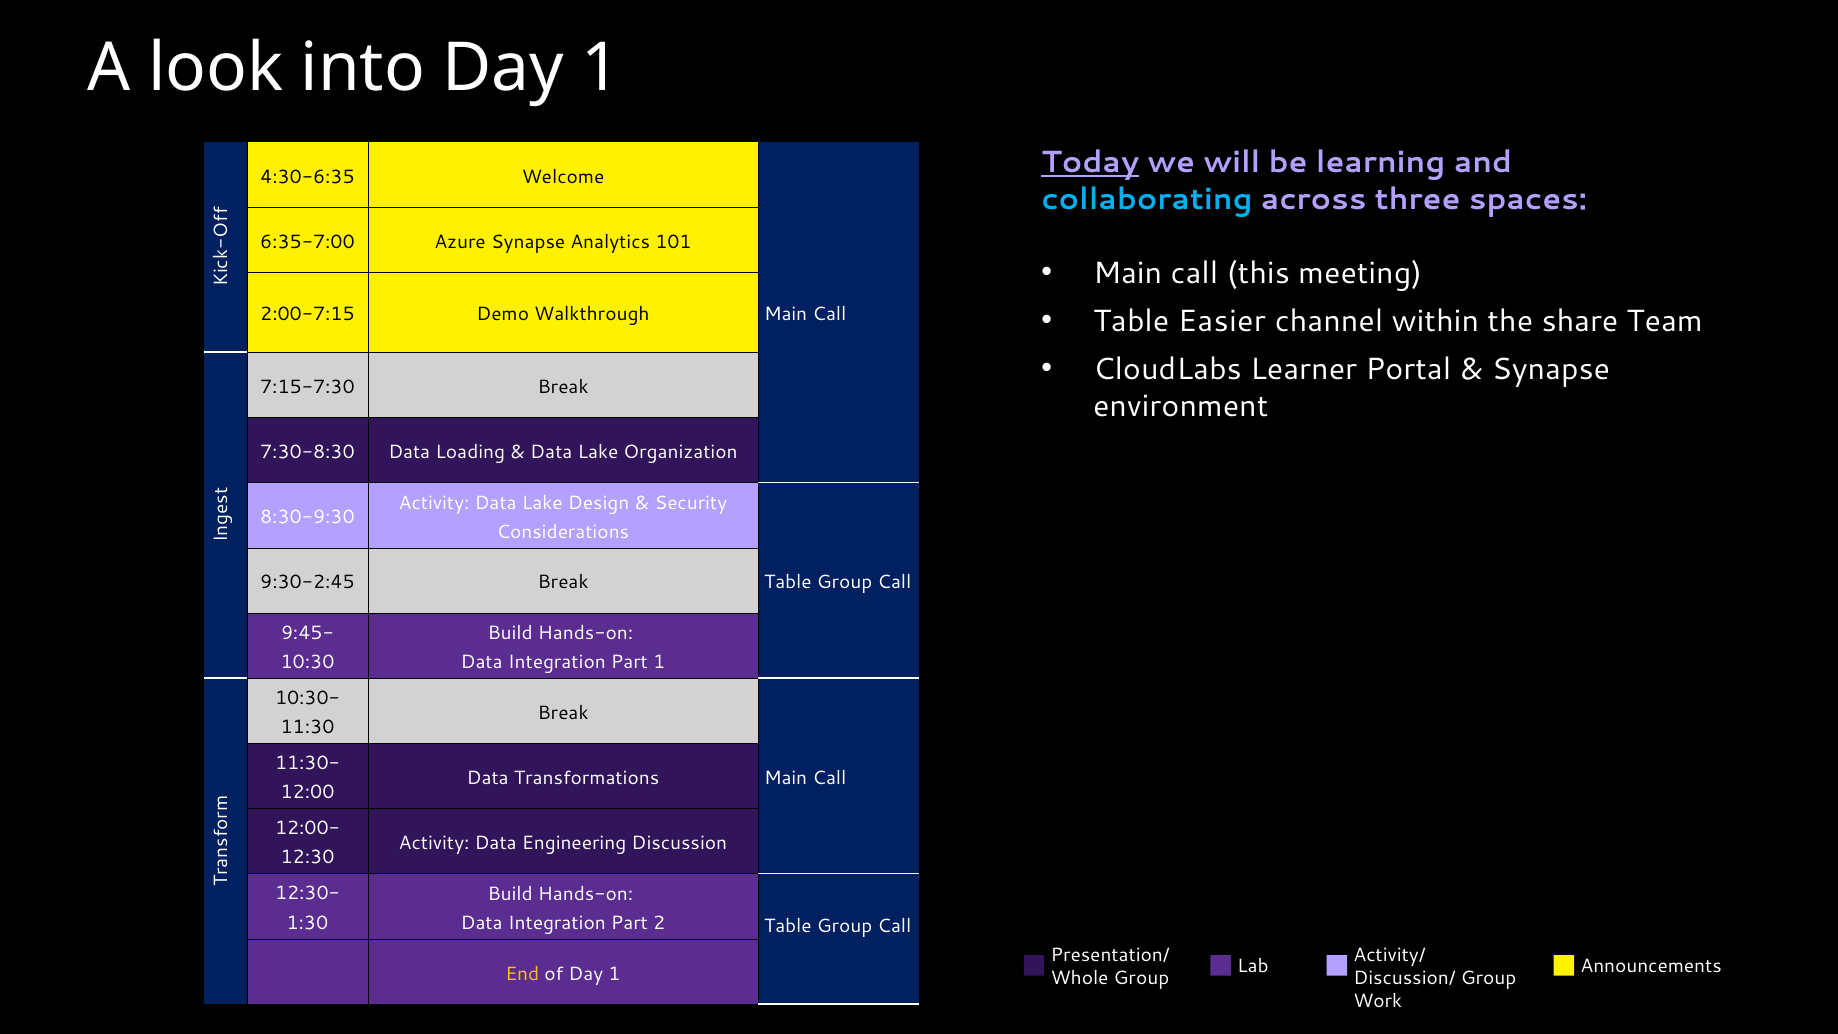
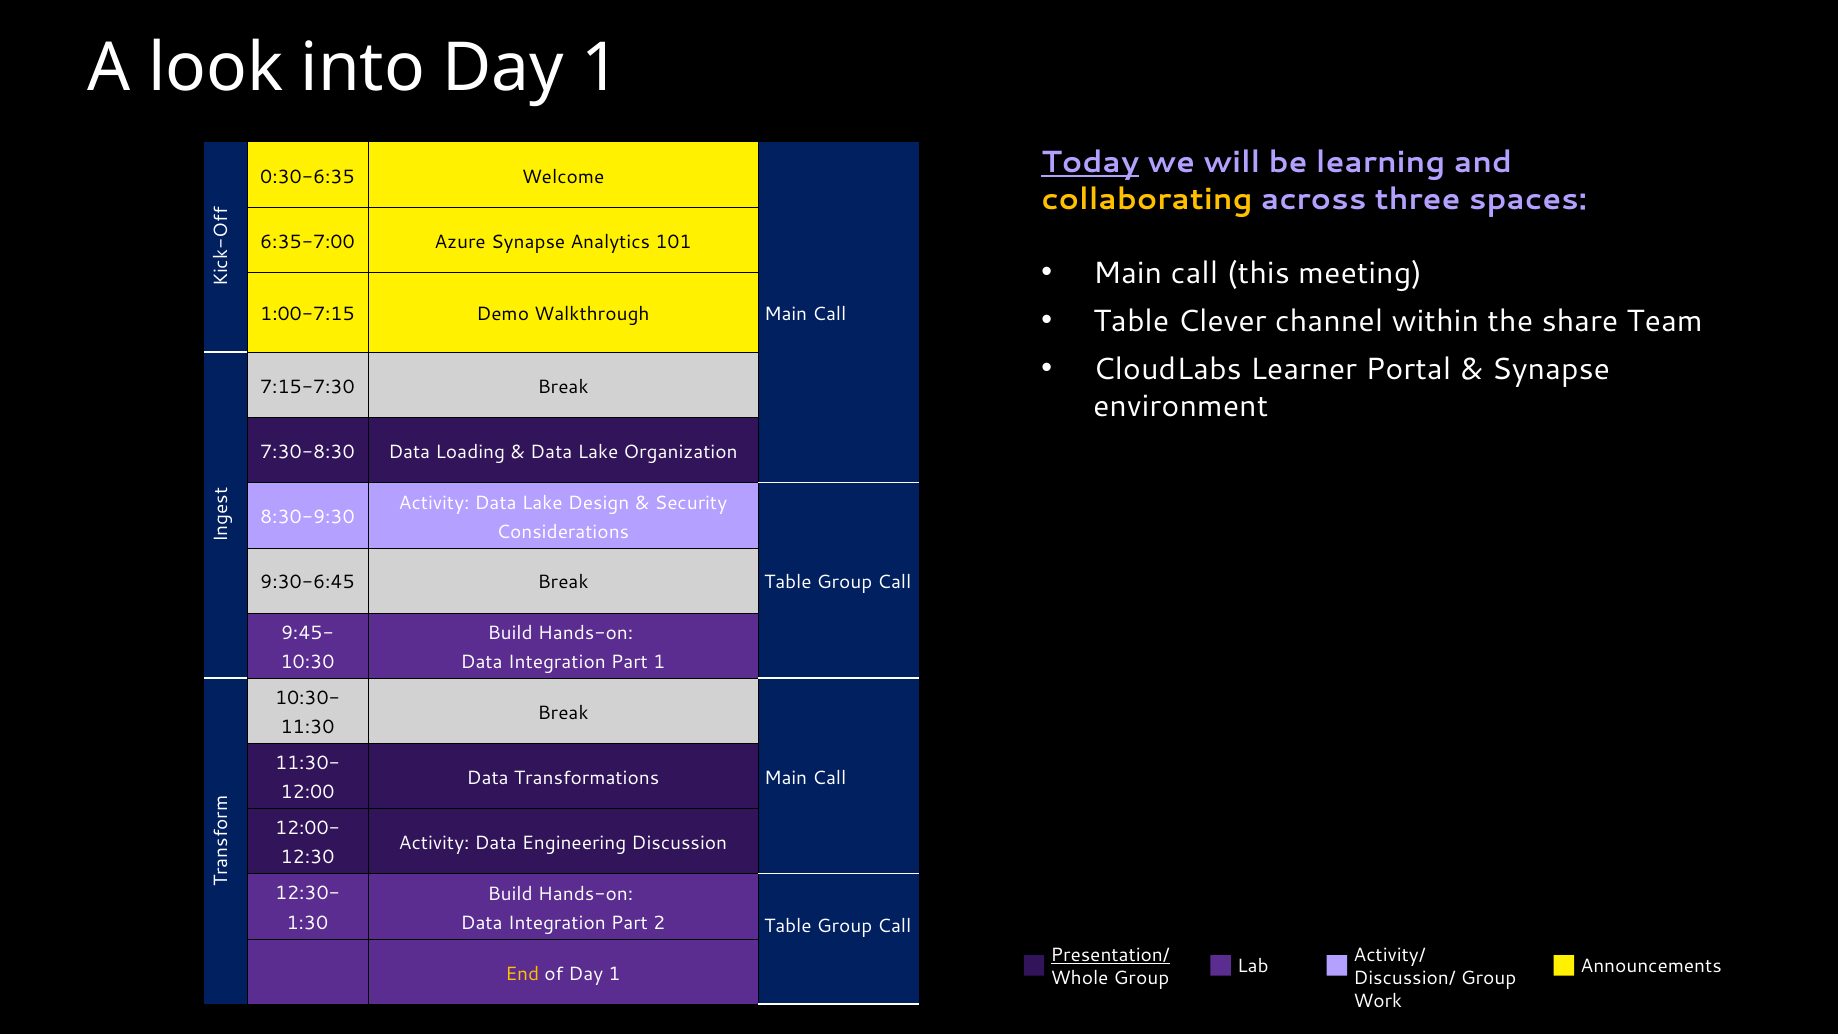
4:30-6:35: 4:30-6:35 -> 0:30-6:35 (307, 177)
collaborating colour: light blue -> yellow (1147, 199)
Easier: Easier -> Clever (1222, 321)
2:00-7:15: 2:00-7:15 -> 1:00-7:15 (307, 314)
9:30-2:45: 9:30-2:45 -> 9:30-6:45 (307, 582)
Presentation/ underline: none -> present (1110, 955)
